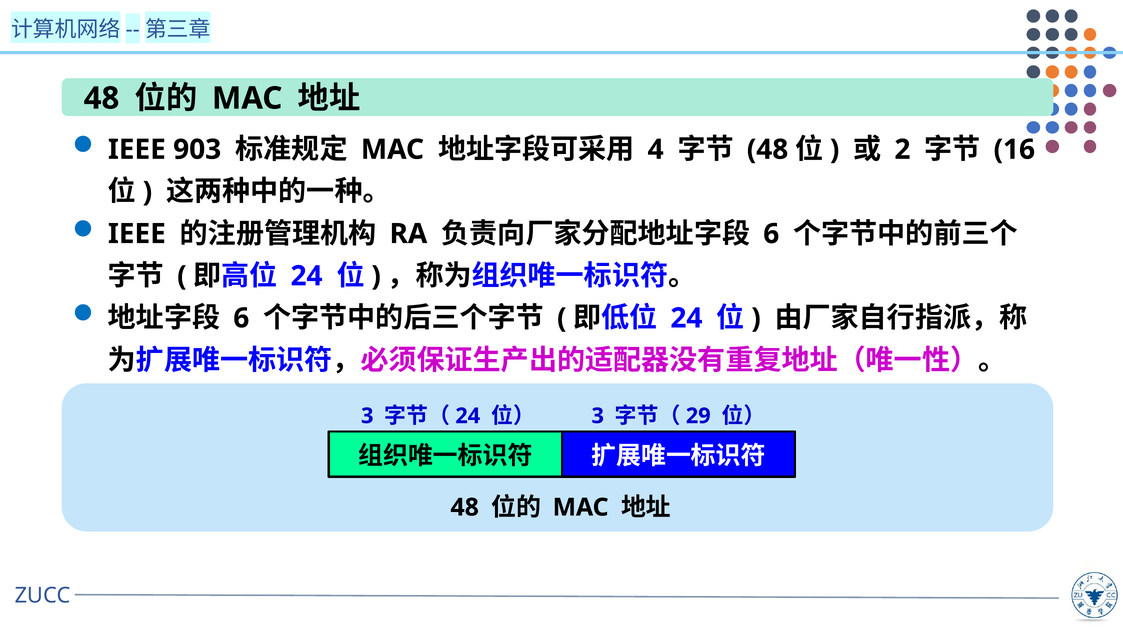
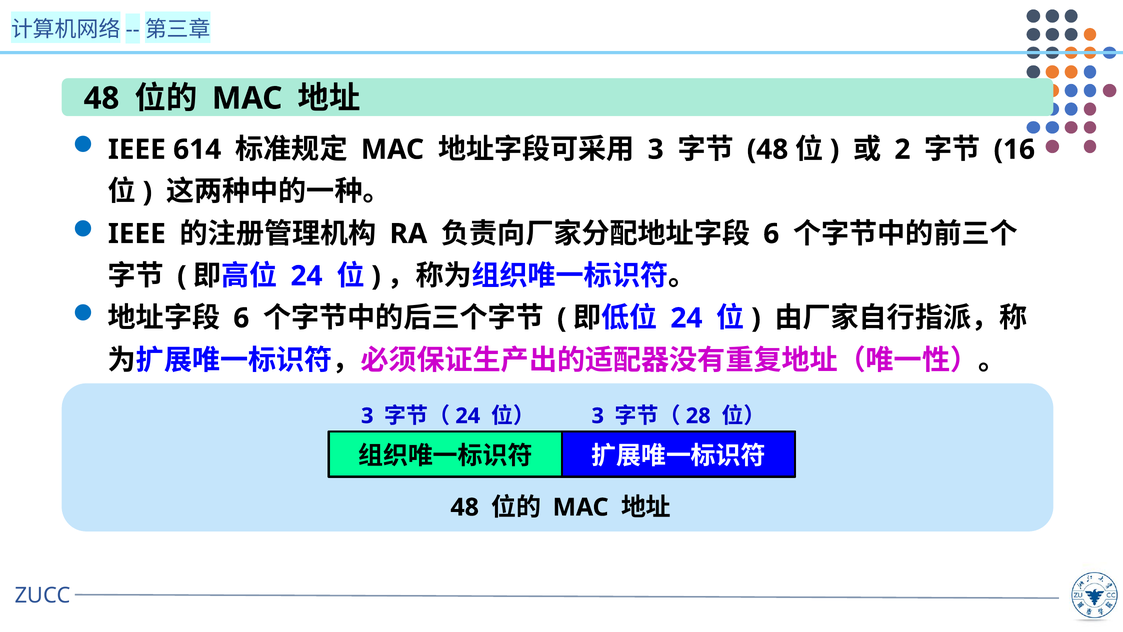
903: 903 -> 614 (197, 149)
4: 4 -> 3 (656, 149)
29: 29 -> 28 (698, 416)
